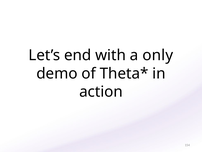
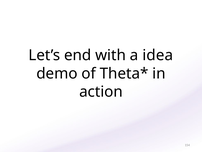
only: only -> idea (158, 55)
